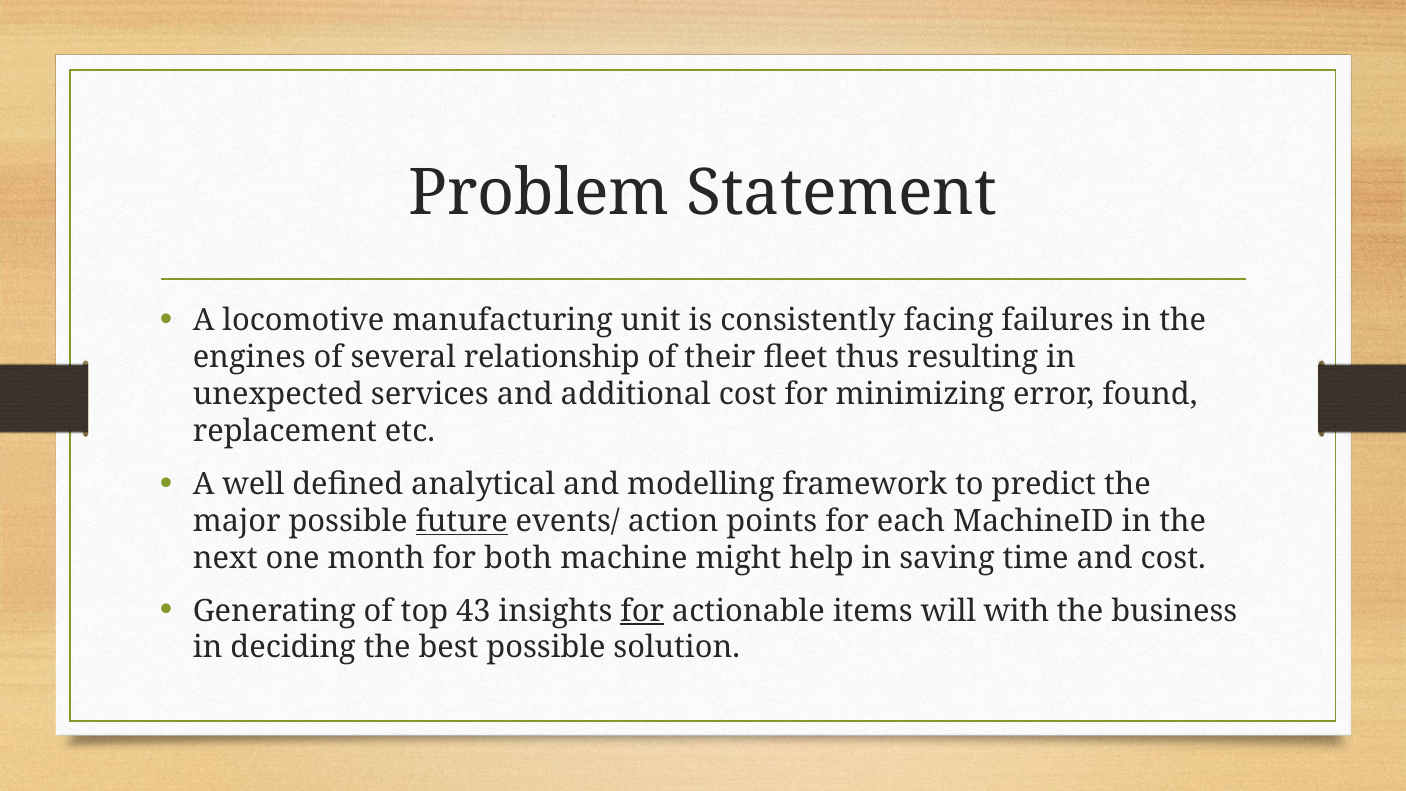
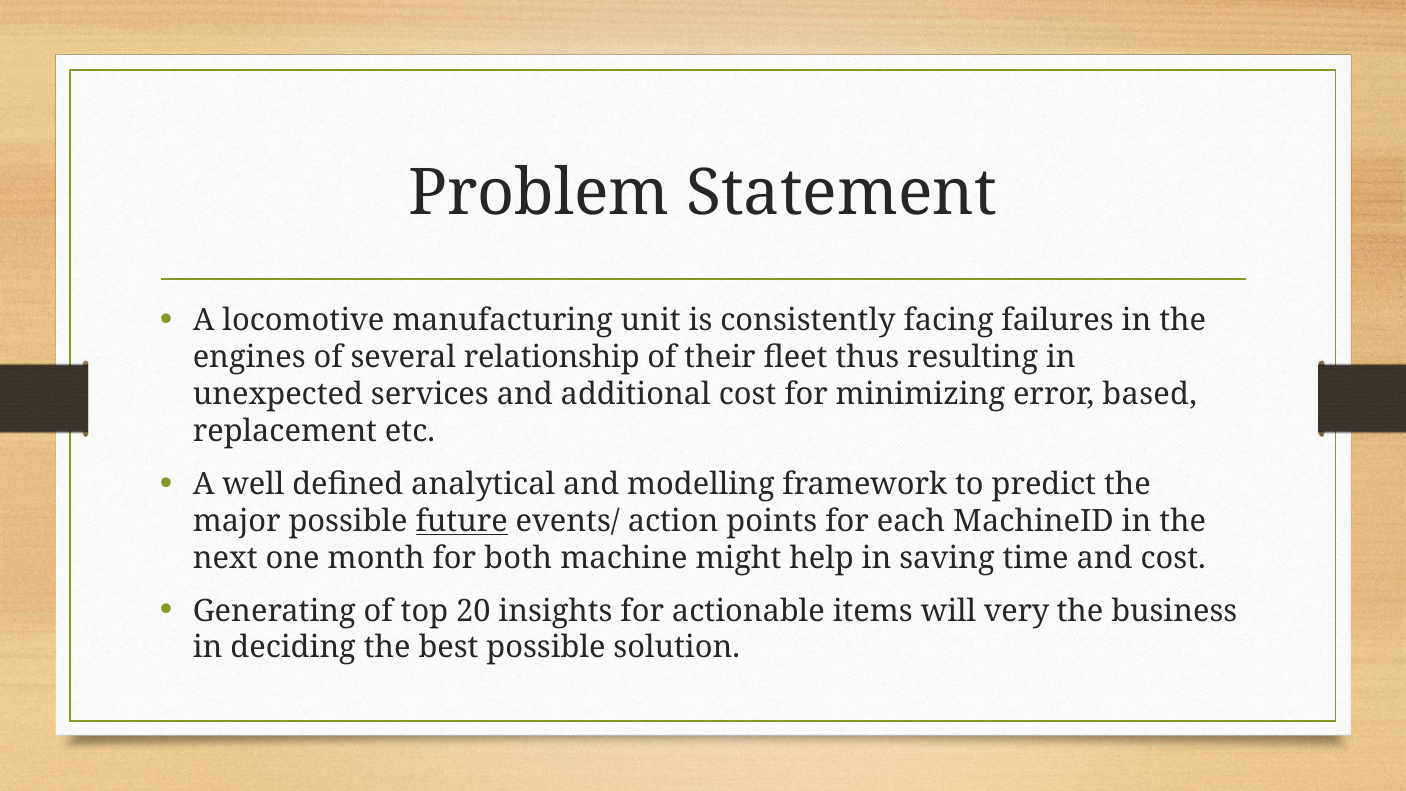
found: found -> based (1150, 395)
43: 43 -> 20 (473, 611)
for underline: present -> none (642, 611)
with: with -> very (1017, 611)
